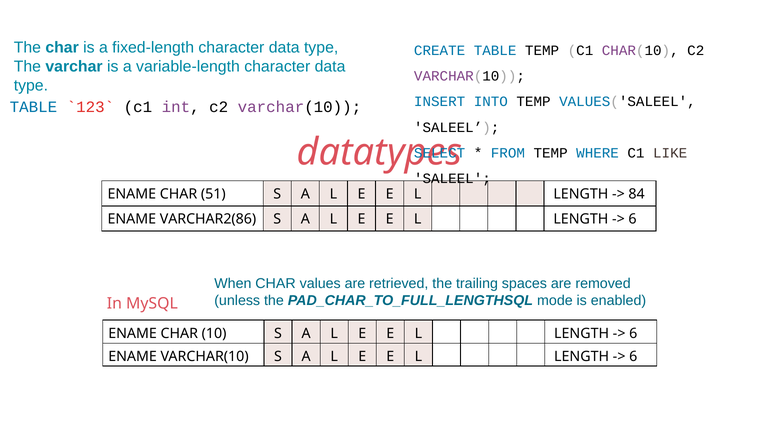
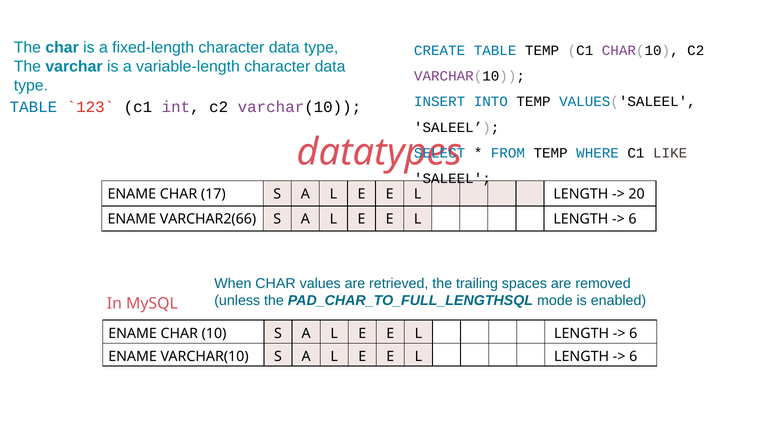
51: 51 -> 17 (213, 194)
84: 84 -> 20 (637, 194)
VARCHAR2(86: VARCHAR2(86 -> VARCHAR2(66 (208, 219)
